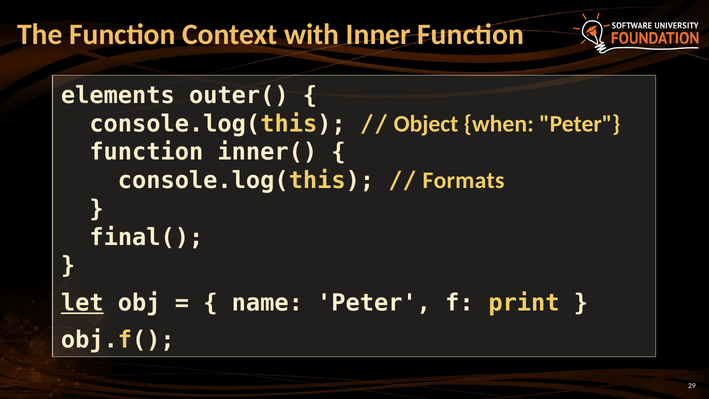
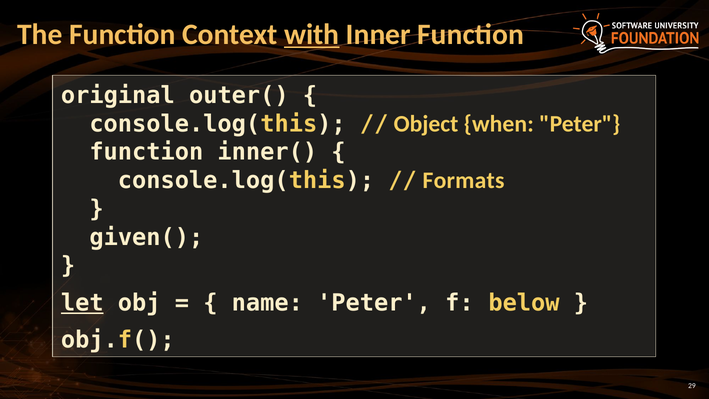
with underline: none -> present (312, 34)
elements: elements -> original (118, 95)
final(: final( -> given( (146, 237)
print: print -> below (524, 303)
